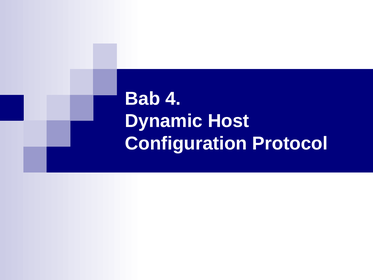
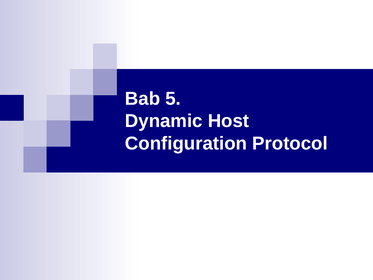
4: 4 -> 5 (173, 99)
